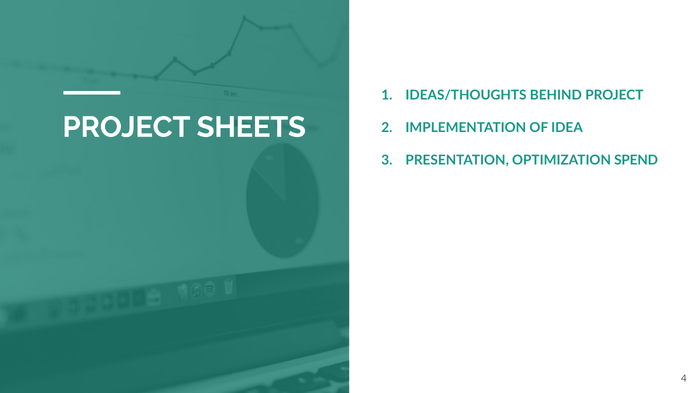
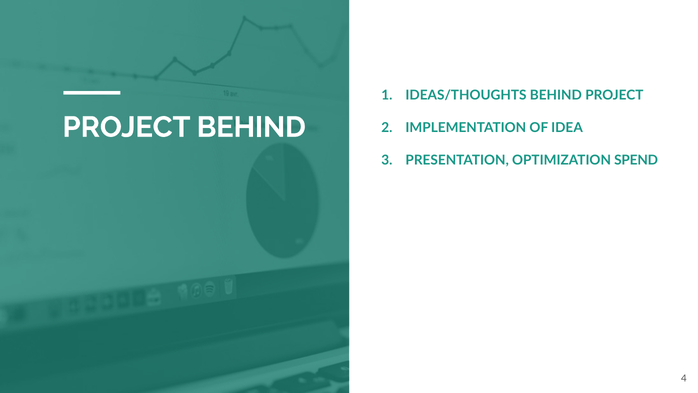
PROJECT SHEETS: SHEETS -> BEHIND (251, 127)
